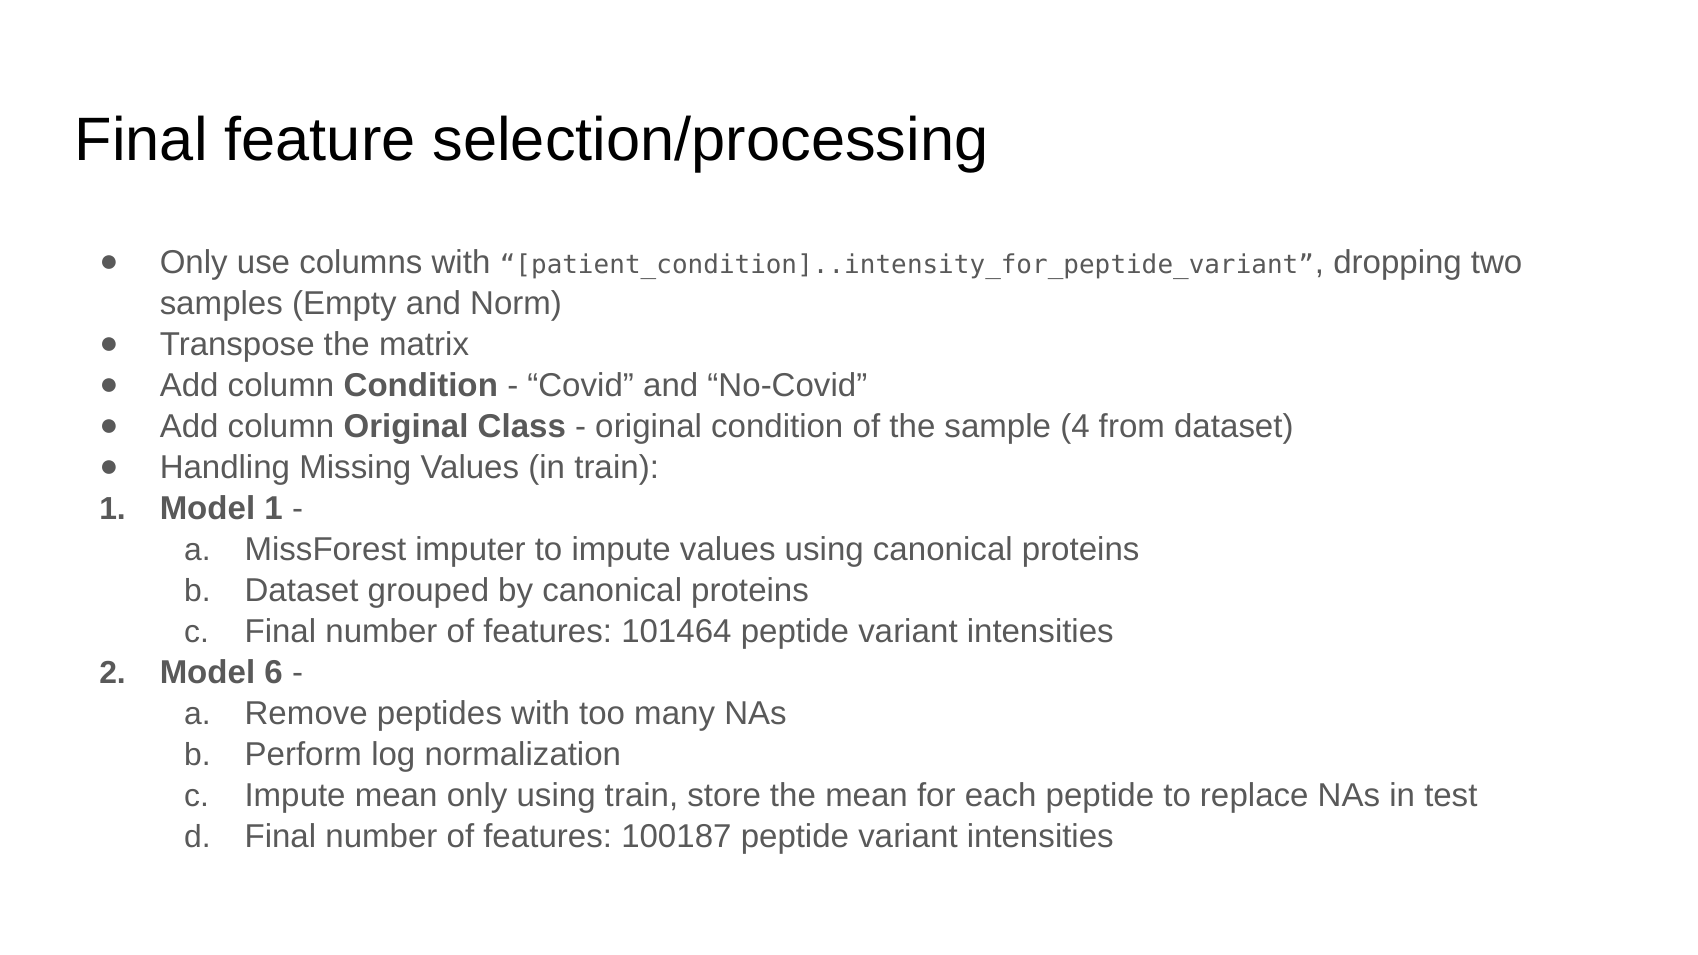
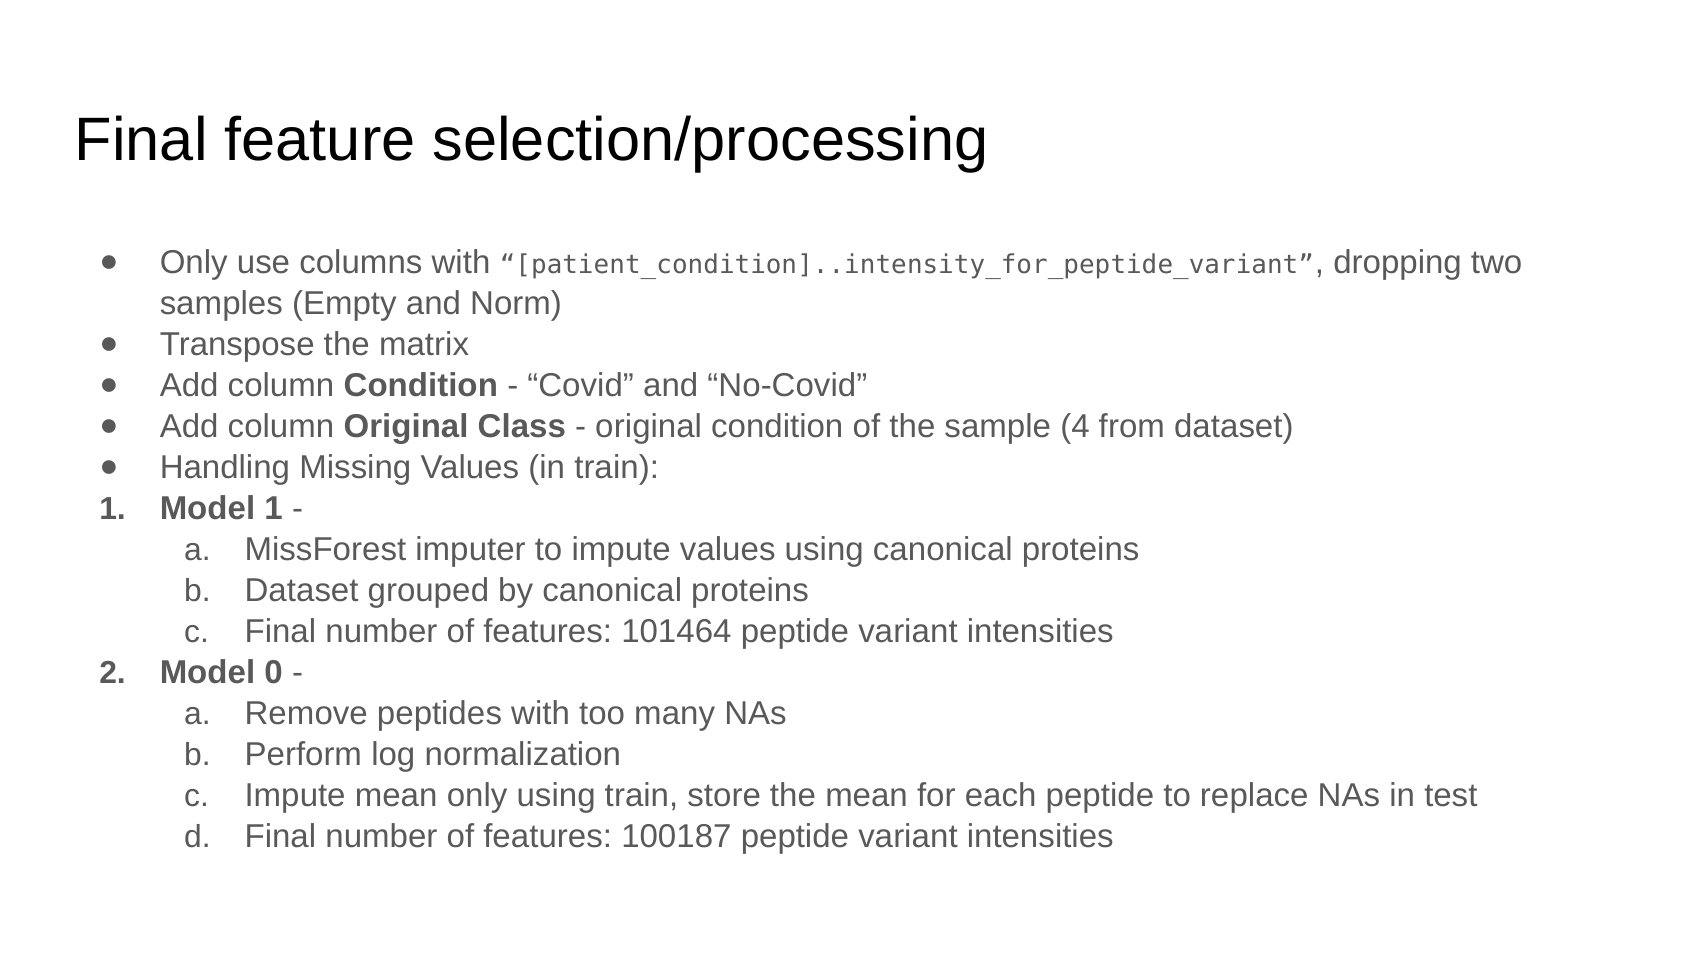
6: 6 -> 0 (274, 673)
